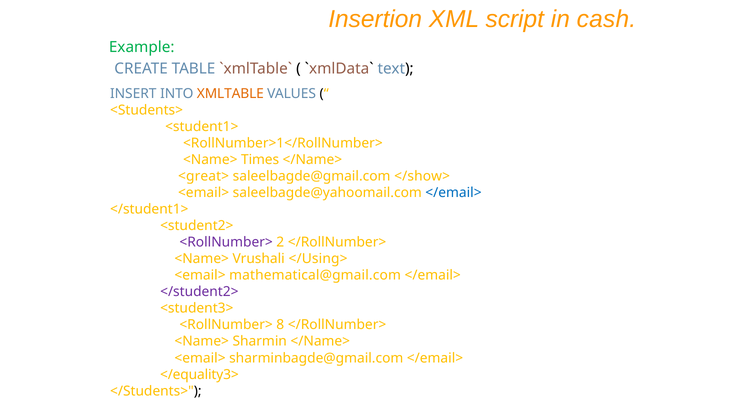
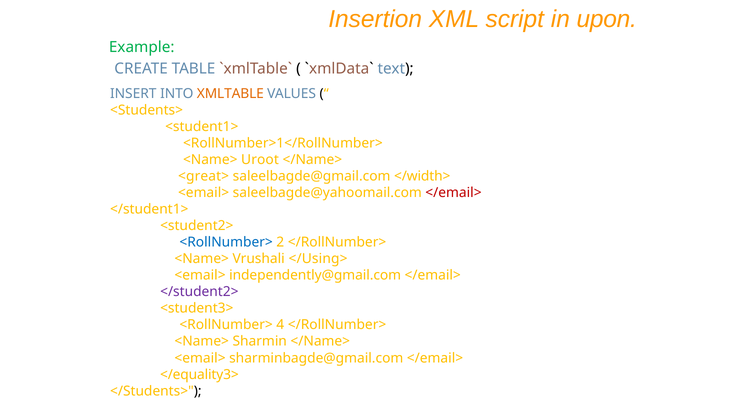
cash: cash -> upon (607, 19)
Times: Times -> Uroot (260, 160)
</show>: </show> -> </width> (422, 176)
</email> colour: blue -> red (454, 193)
<RollNumber> colour: purple -> blue (226, 242)
mathematical@gmail.com: mathematical@gmail.com -> independently@gmail.com (315, 275)
8: 8 -> 4 (280, 325)
